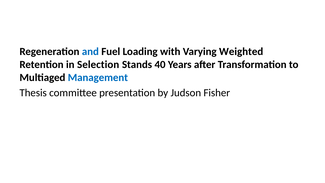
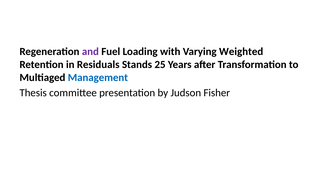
and colour: blue -> purple (90, 52)
Selection: Selection -> Residuals (98, 65)
40: 40 -> 25 (160, 65)
